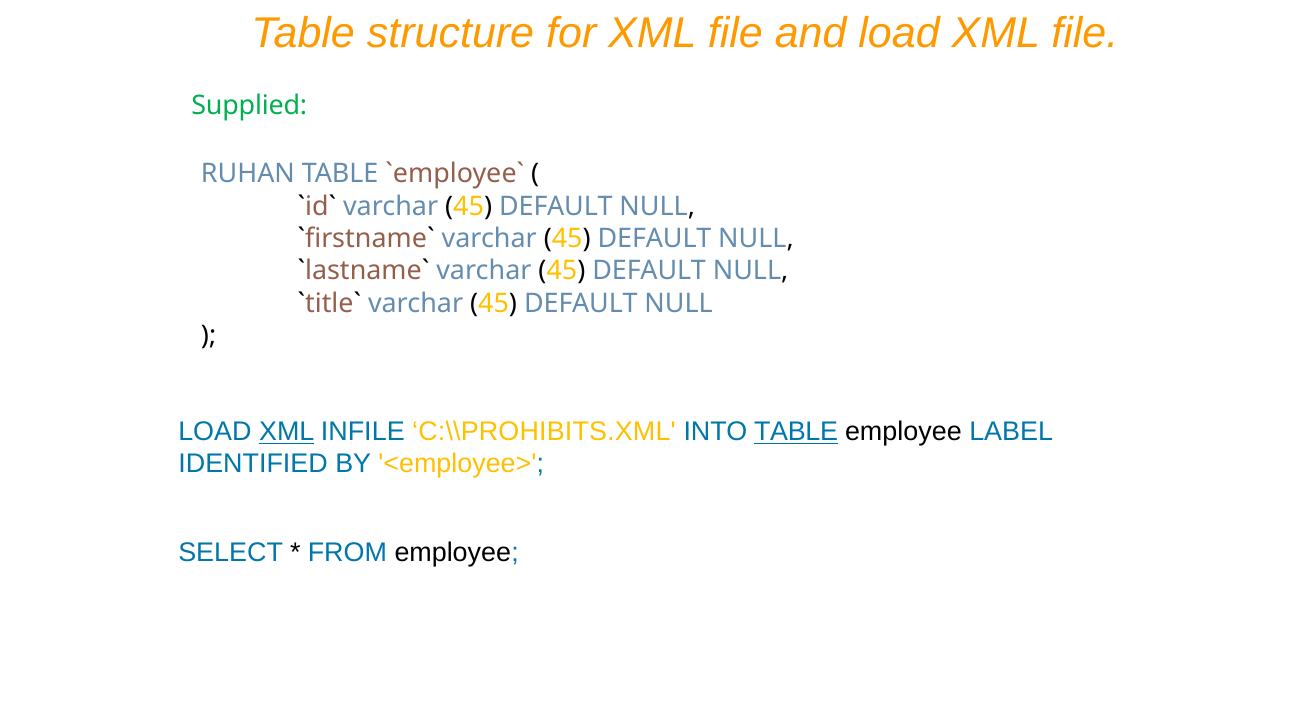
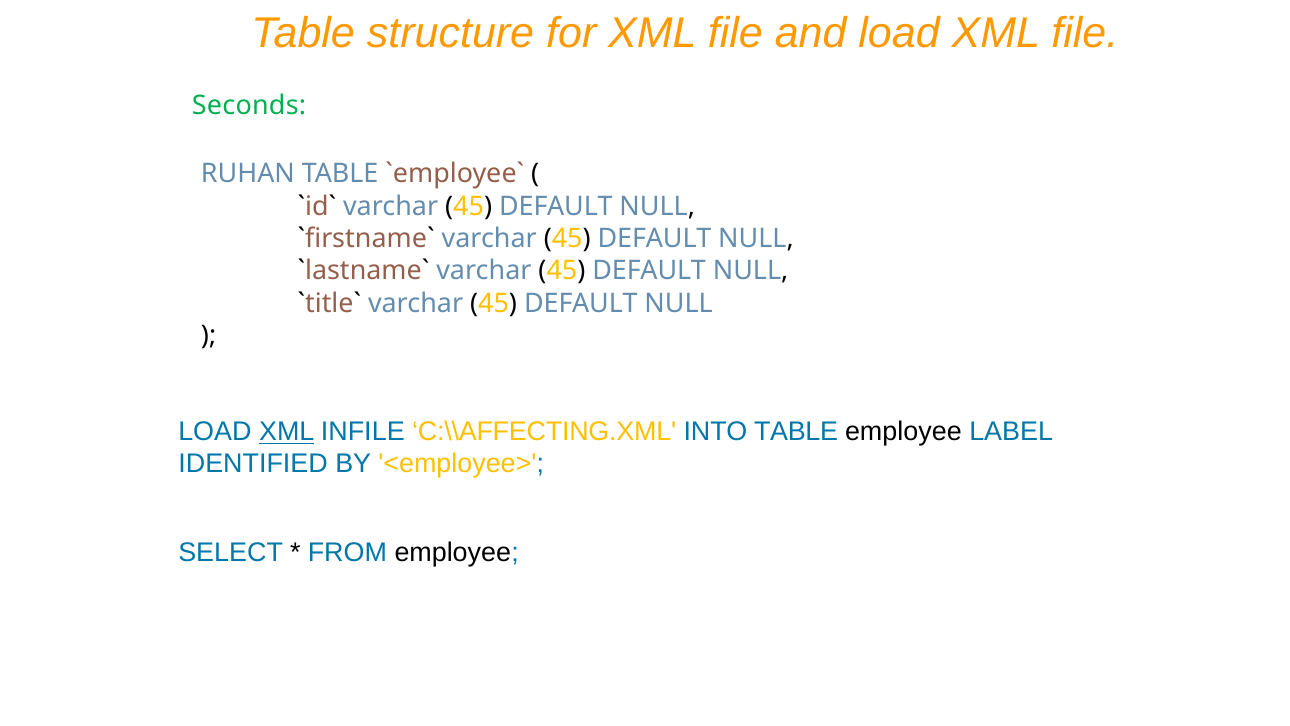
Supplied: Supplied -> Seconds (249, 106)
C:\\PROHIBITS.XML: C:\\PROHIBITS.XML -> C:\\AFFECTING.XML (544, 432)
TABLE underline: present -> none (796, 432)
